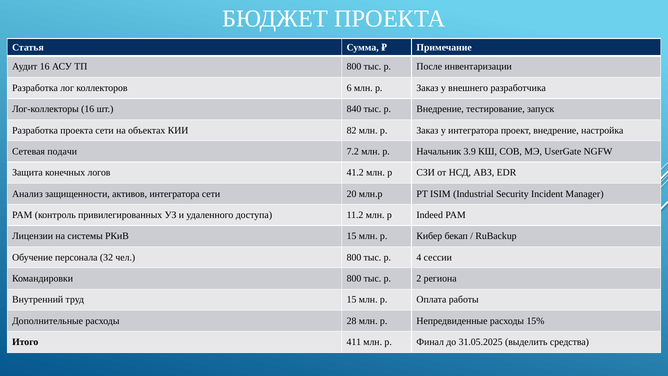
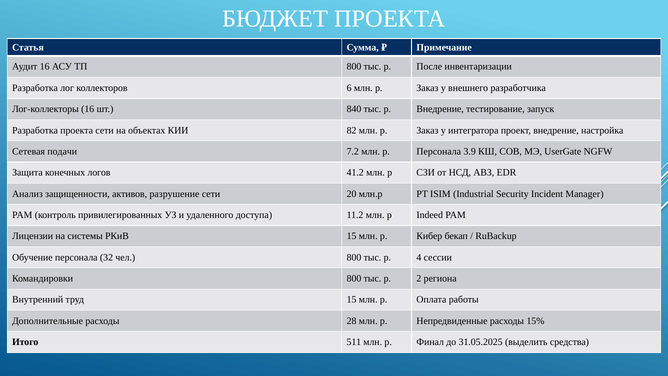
р Начальник: Начальник -> Персонала (439, 151)
активов интегратора: интегратора -> разрушение (174, 194)
411: 411 -> 511 (354, 342)
